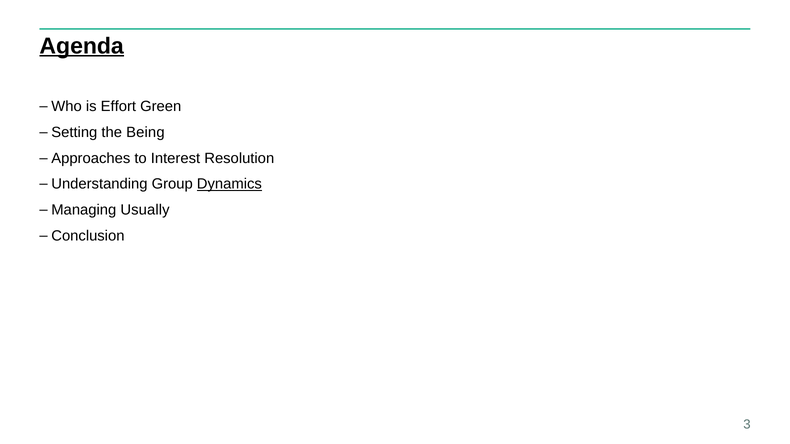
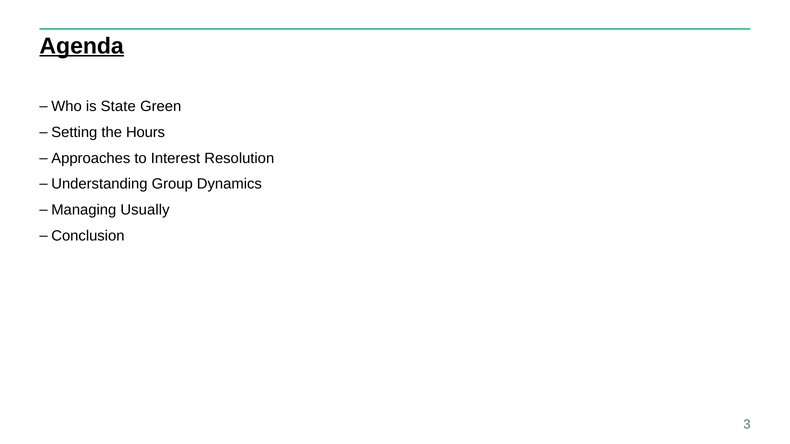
Effort: Effort -> State (118, 107)
Being: Being -> Hours (146, 133)
Dynamics underline: present -> none (229, 184)
